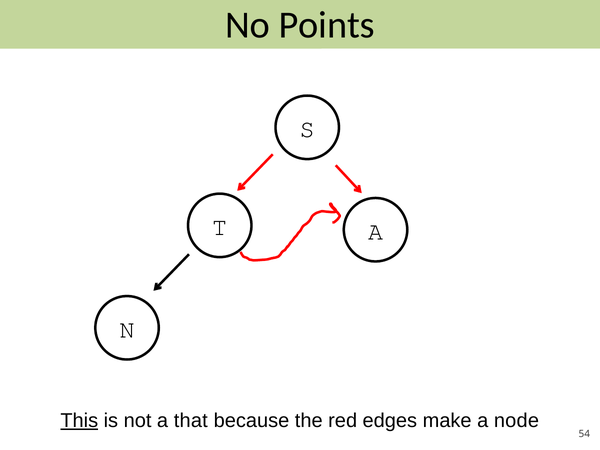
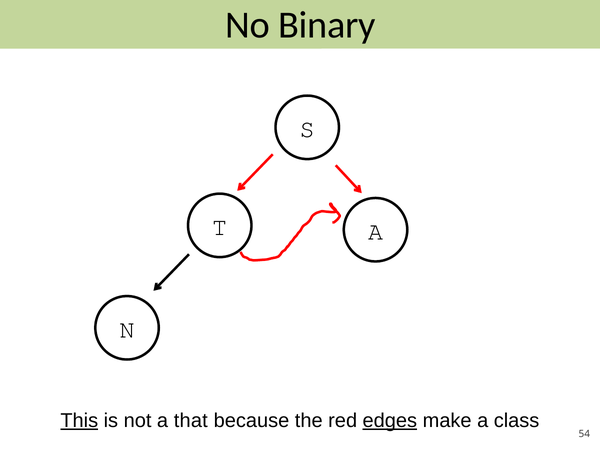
Points: Points -> Binary (327, 25)
edges underline: none -> present (390, 421)
node: node -> class (517, 421)
